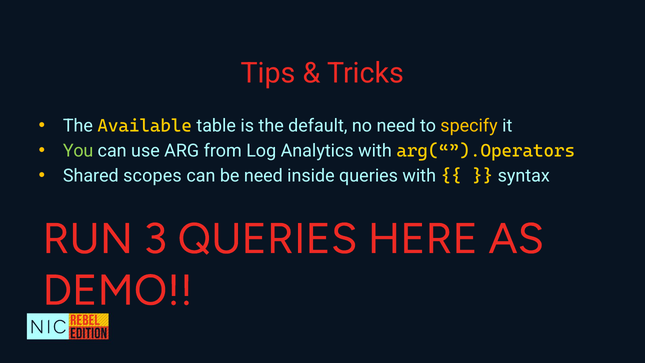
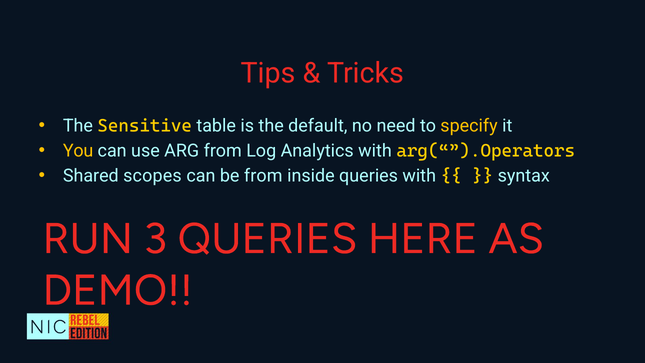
Available: Available -> Sensitive (145, 126)
You colour: light green -> yellow (78, 151)
be need: need -> from (263, 176)
